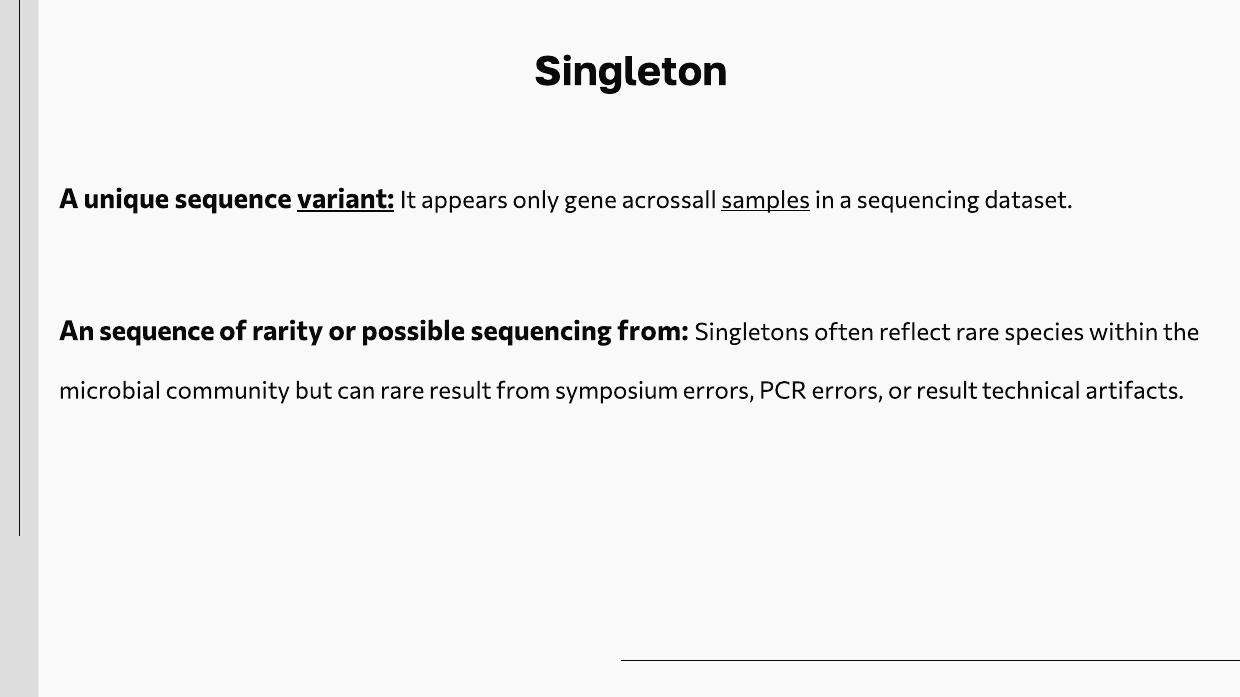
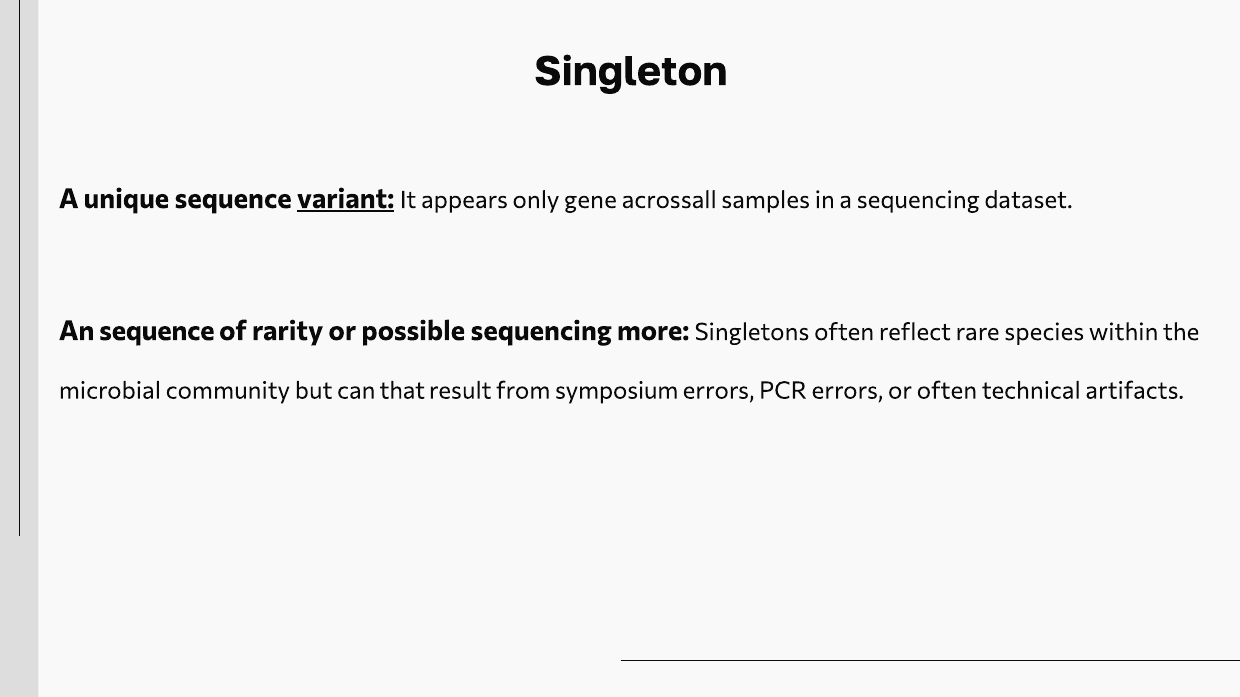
samples underline: present -> none (766, 200)
sequencing from: from -> more (653, 331)
can rare: rare -> that (402, 391)
or result: result -> often (947, 391)
